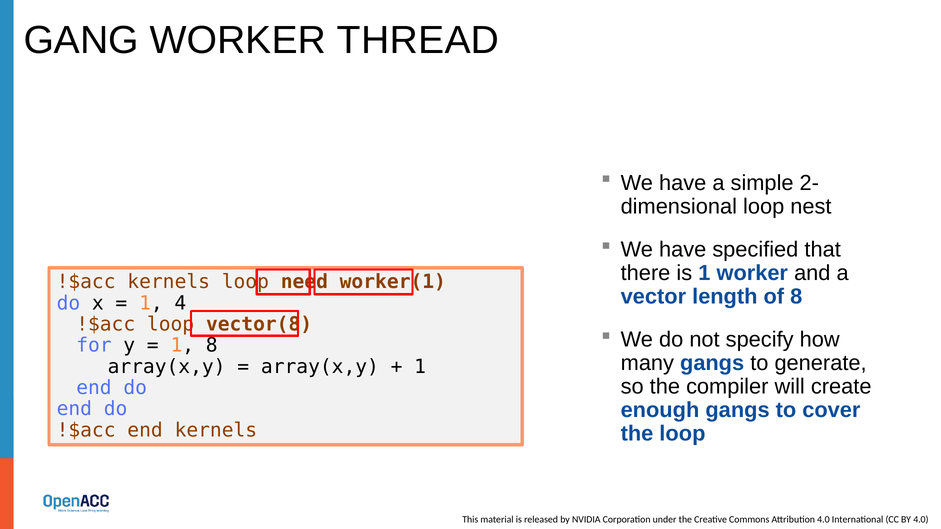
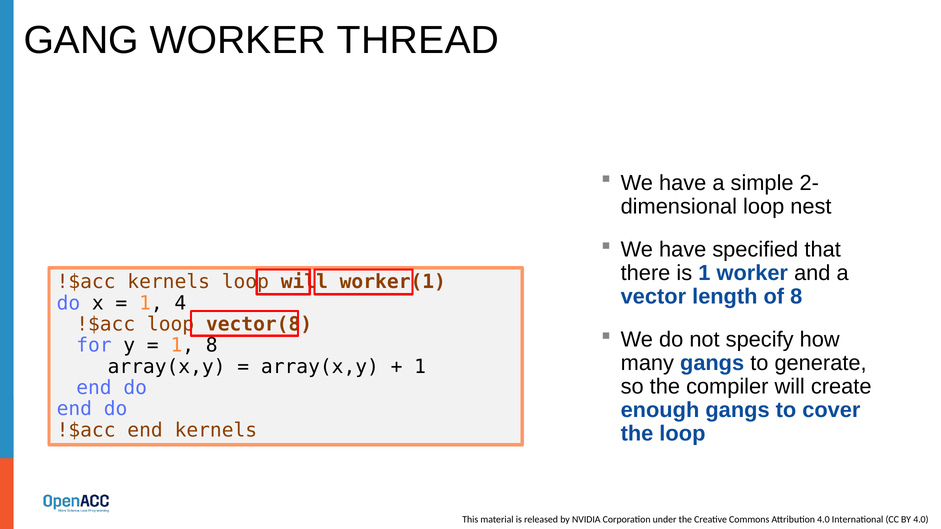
loop need: need -> will (304, 282)
